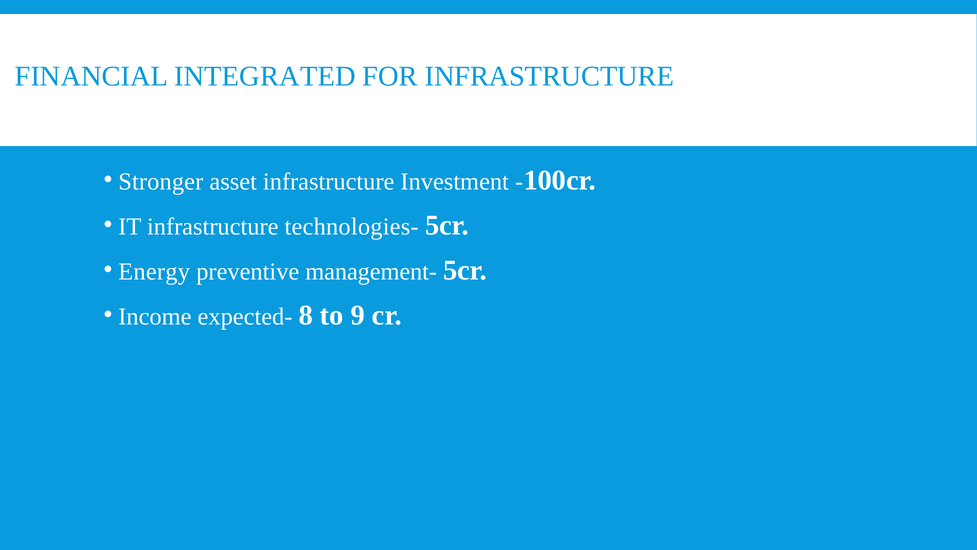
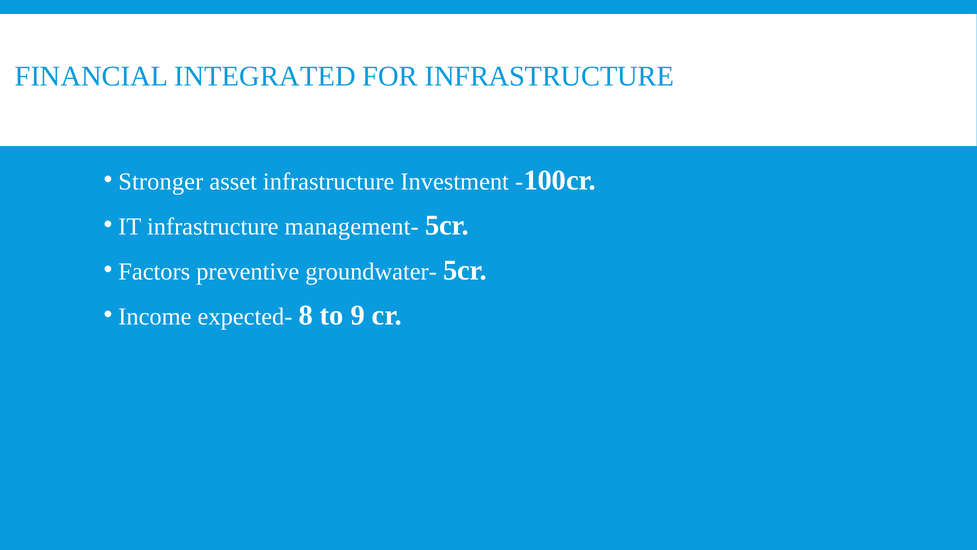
technologies-: technologies- -> management- (352, 226)
Energy: Energy -> Factors (154, 271)
management-: management- -> groundwater- (371, 271)
